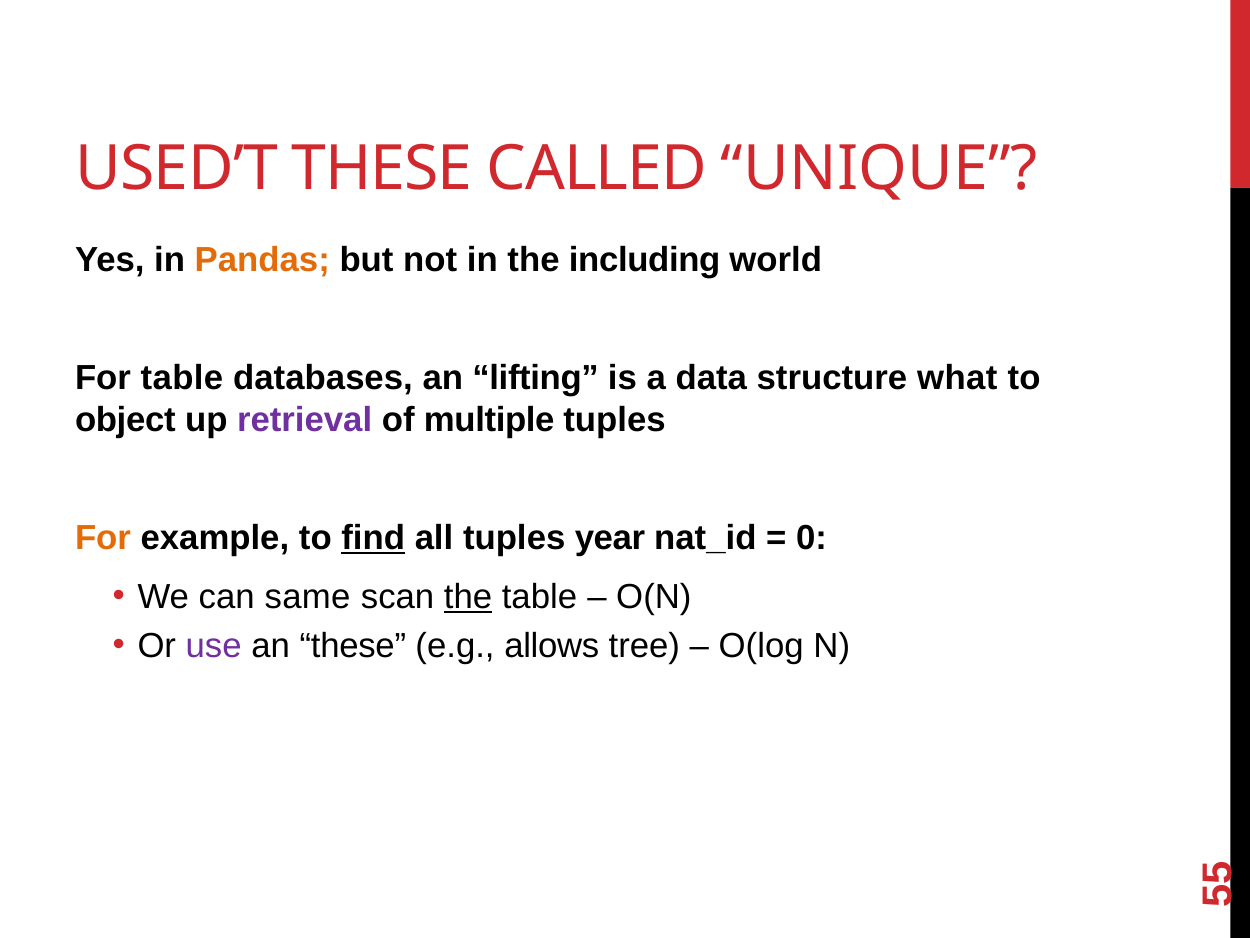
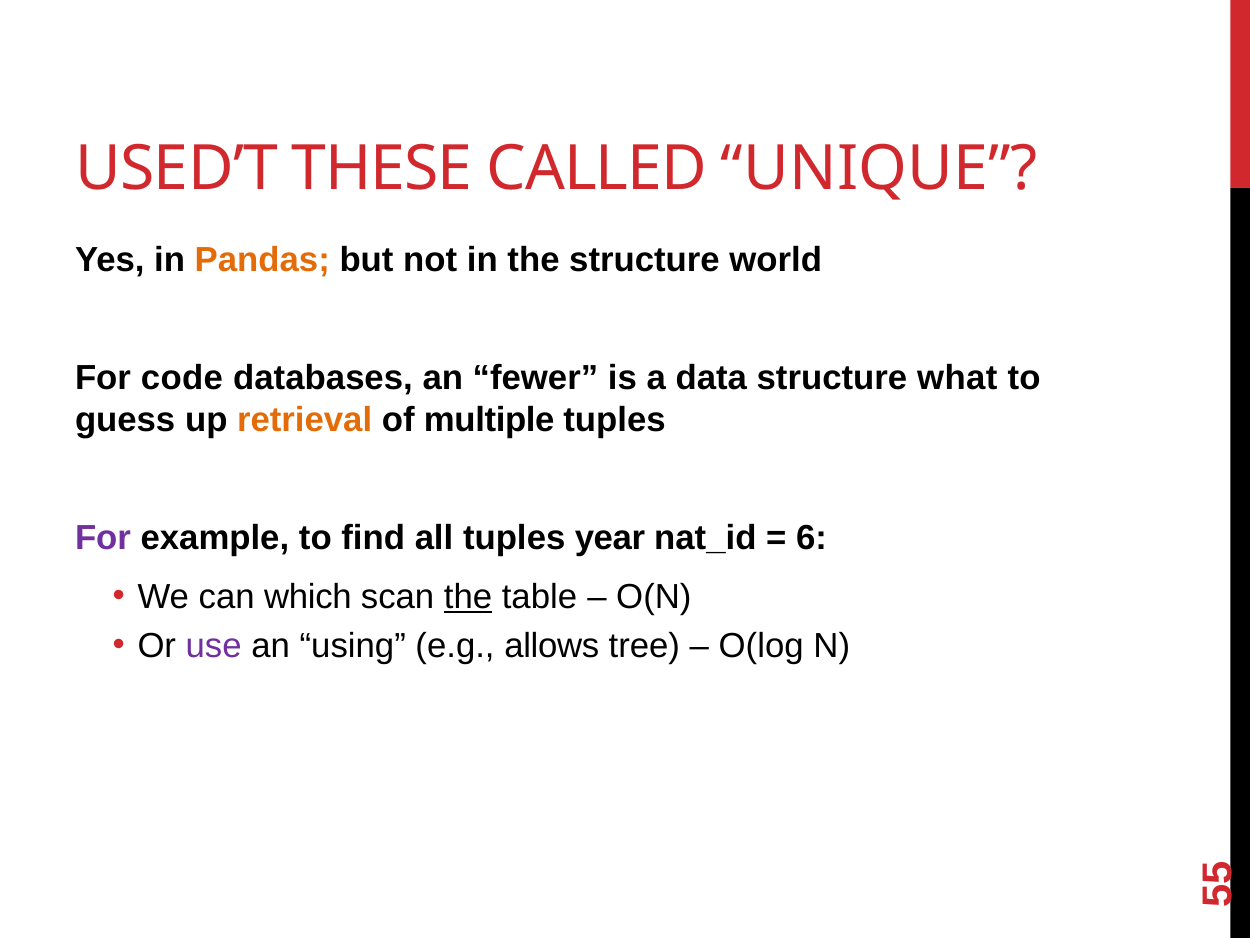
the including: including -> structure (644, 259)
For table: table -> code (182, 378)
lifting: lifting -> fewer (535, 378)
object: object -> guess (125, 419)
retrieval colour: purple -> orange (305, 419)
For colour: orange -> purple (103, 538)
find underline: present -> none (373, 538)
0: 0 -> 6 (812, 538)
same: same -> which (308, 597)
an these: these -> using (353, 645)
